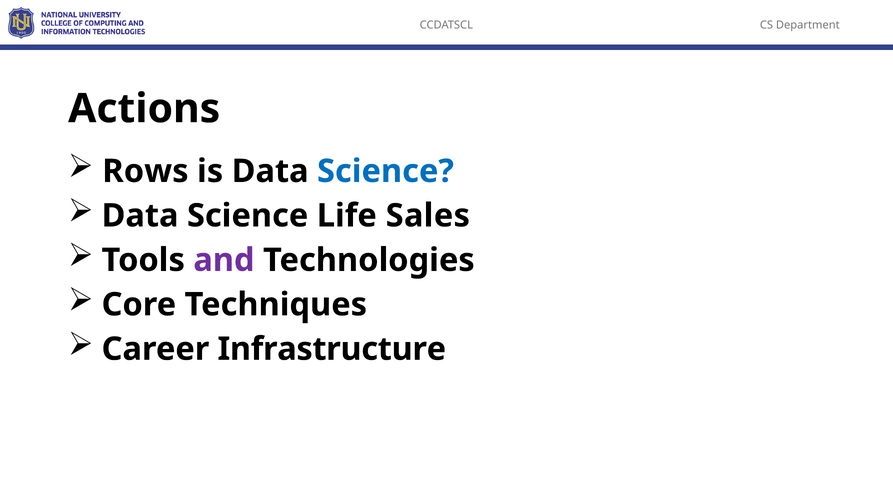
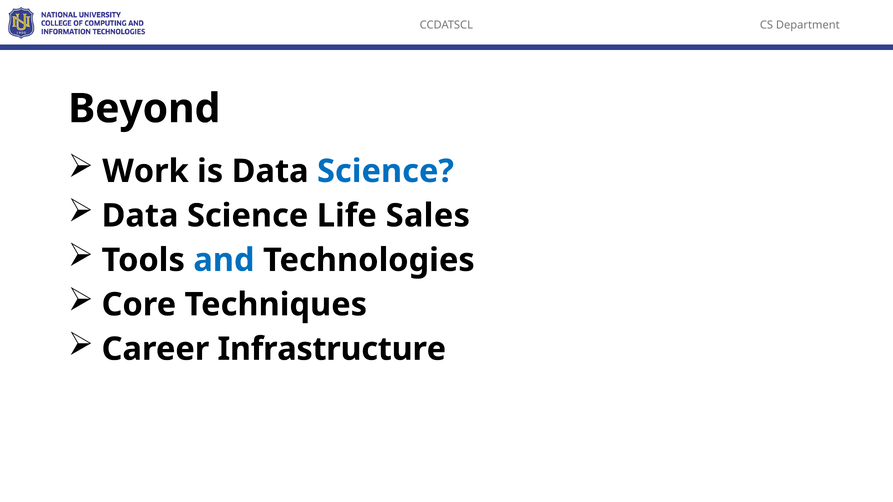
Actions: Actions -> Beyond (144, 109)
Rows: Rows -> Work (146, 171)
and colour: purple -> blue (224, 260)
